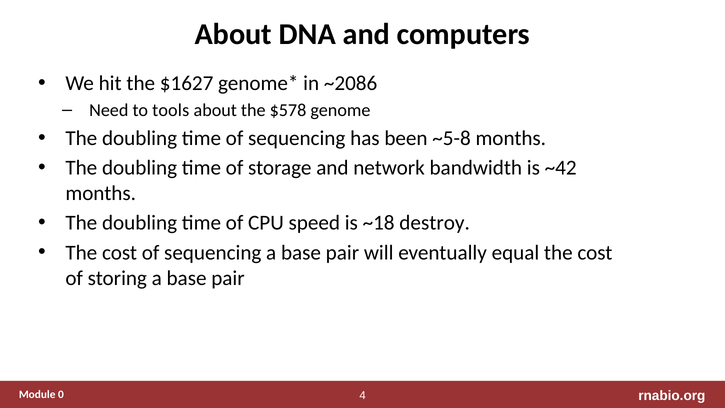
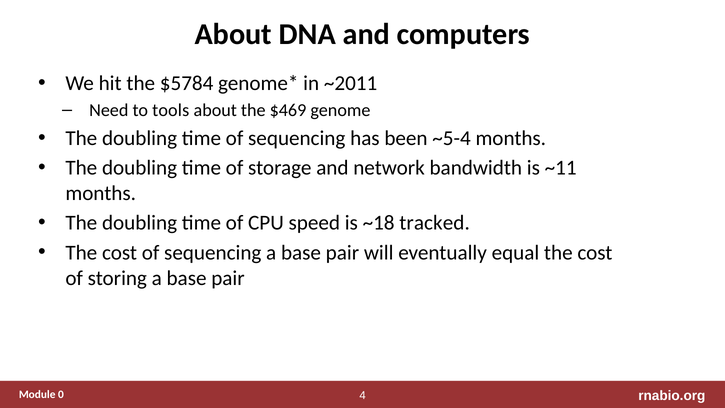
$1627: $1627 -> $5784 (187, 83)
~2086: ~2086 -> ~2011 (351, 83)
$578: $578 -> $469 (288, 110)
~5-8: ~5-8 -> ~5-4 (452, 138)
~42: ~42 -> ~11 (561, 168)
destroy: destroy -> tracked (435, 223)
